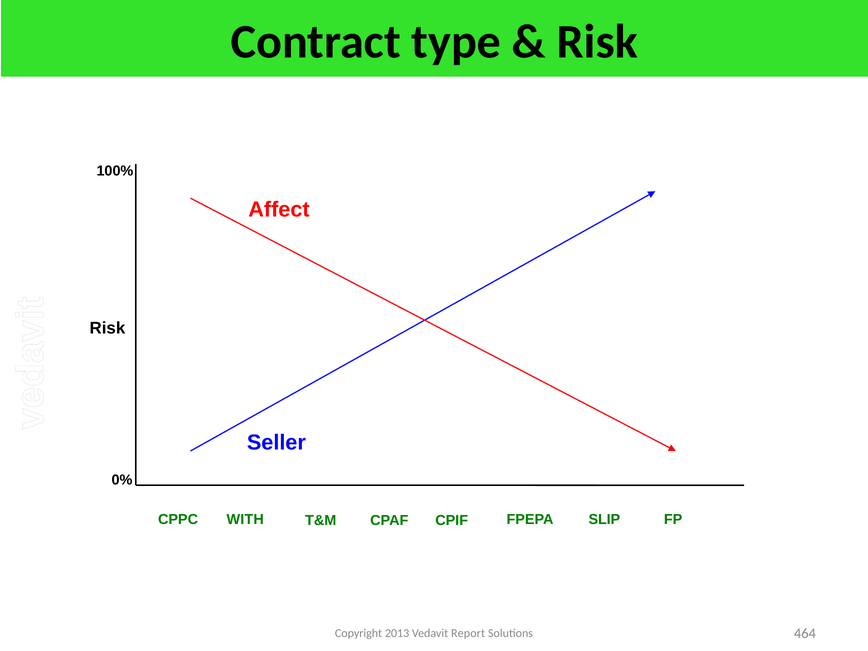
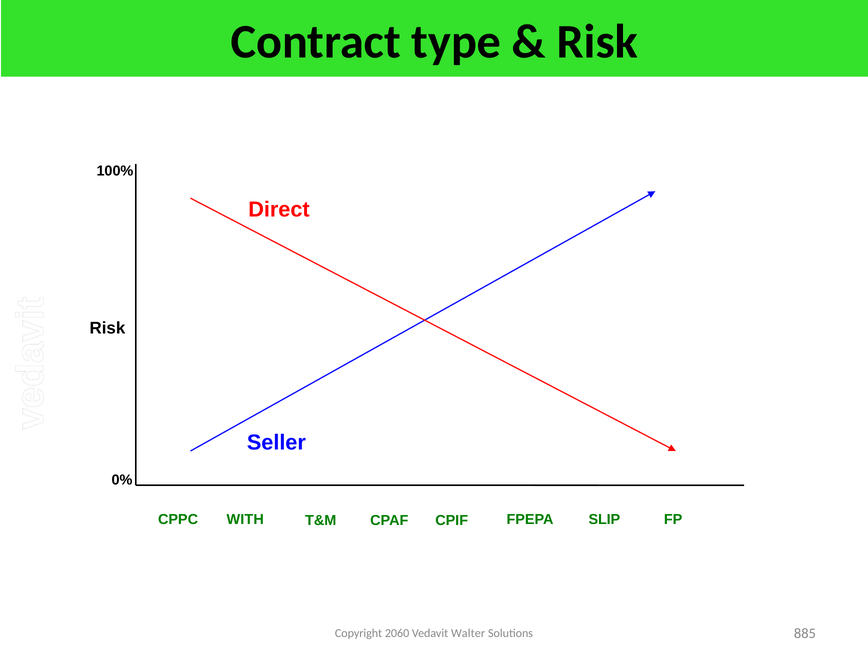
Affect: Affect -> Direct (279, 209)
2013: 2013 -> 2060 (397, 633)
Report: Report -> Walter (468, 633)
464: 464 -> 885 (805, 633)
